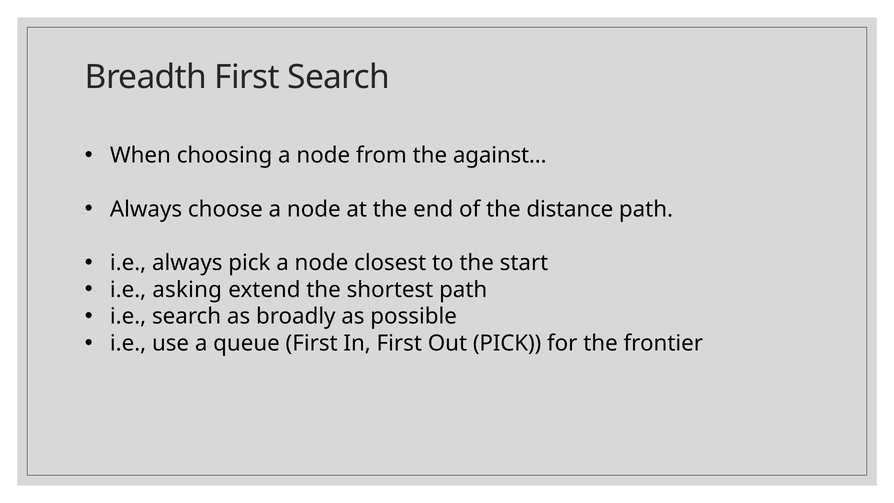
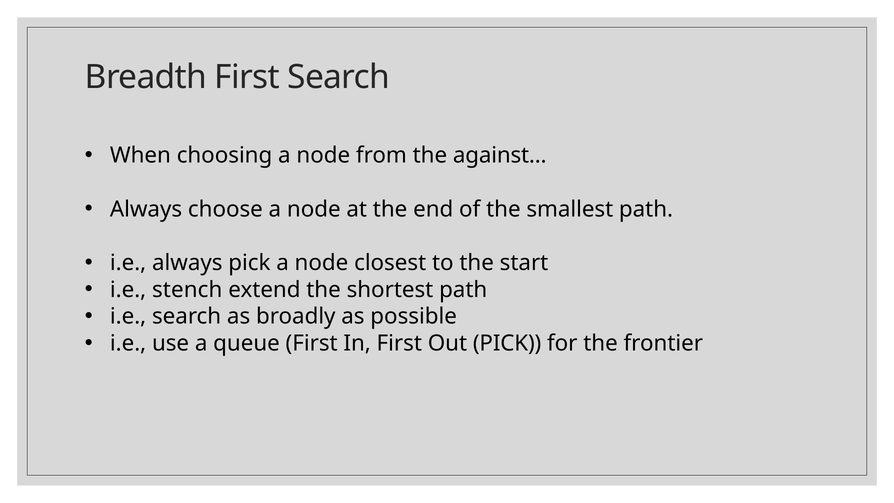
distance: distance -> smallest (570, 209)
asking: asking -> stench (187, 290)
